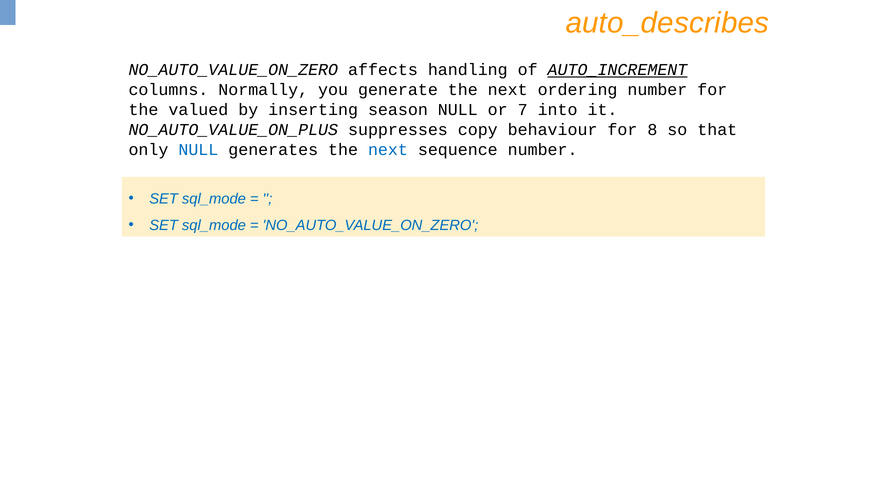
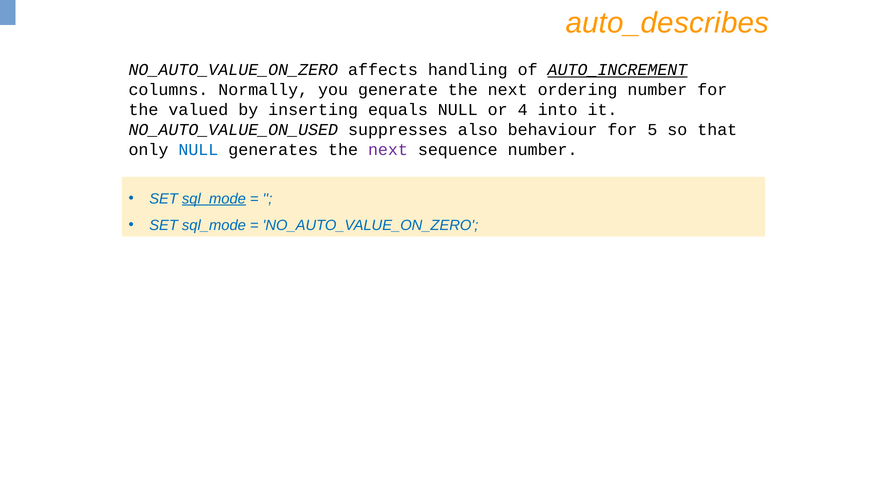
season: season -> equals (398, 110)
7: 7 -> 4 (523, 110)
NO_AUTO_VALUE_ON_PLUS: NO_AUTO_VALUE_ON_PLUS -> NO_AUTO_VALUE_ON_USED (233, 130)
copy: copy -> also (478, 130)
8: 8 -> 5 (652, 130)
next colour: blue -> purple (388, 150)
sql_mode underline: none -> present (214, 199)
